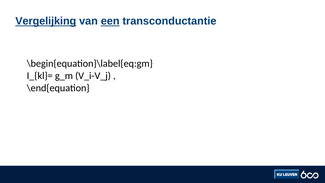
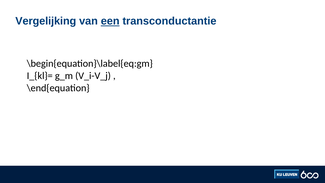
Vergelijking underline: present -> none (46, 21)
